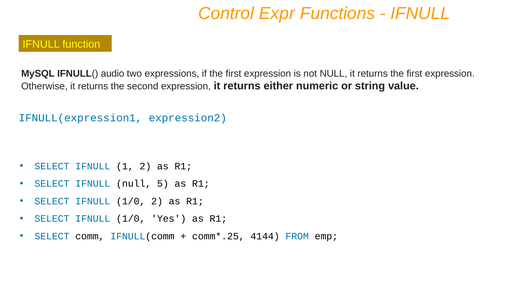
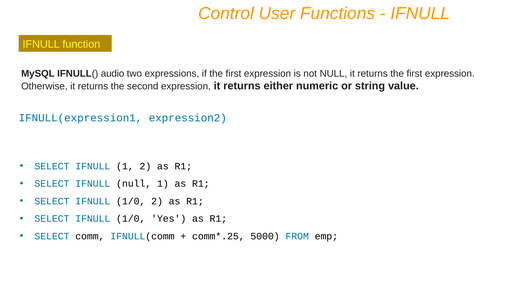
Expr: Expr -> User (277, 14)
null 5: 5 -> 1 (163, 184)
4144: 4144 -> 5000 (265, 236)
